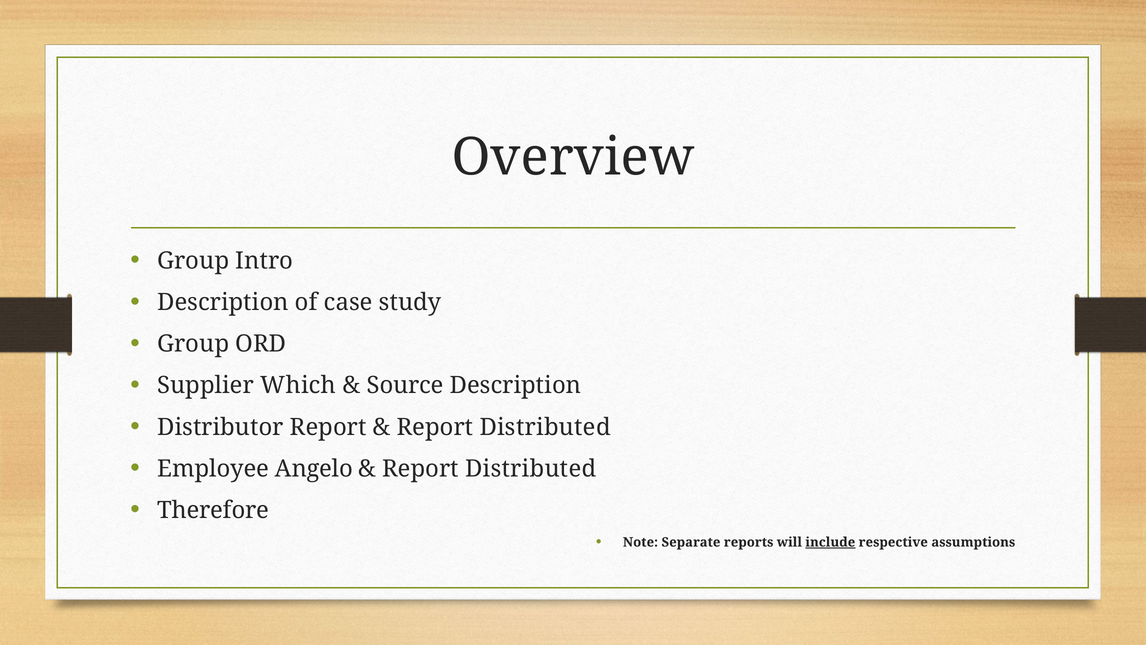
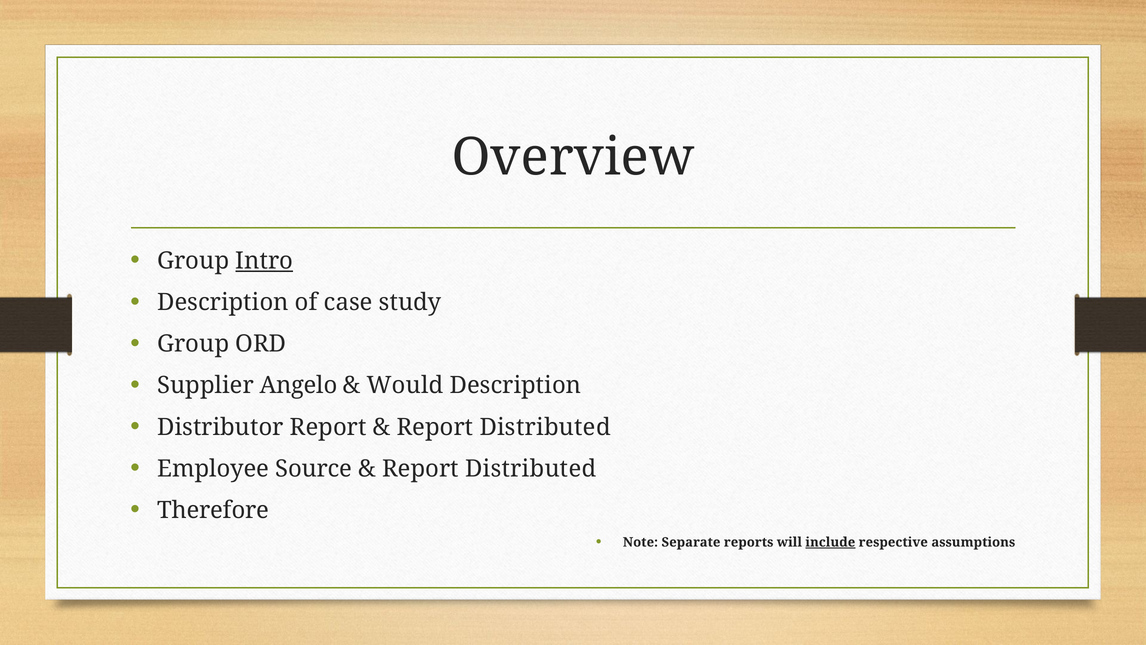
Intro underline: none -> present (264, 261)
Which: Which -> Angelo (298, 385)
Source: Source -> Would (405, 385)
Angelo: Angelo -> Source (314, 468)
